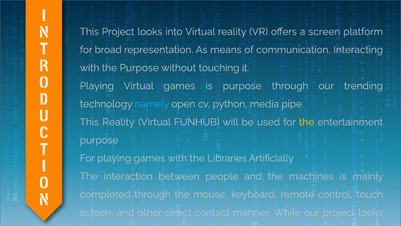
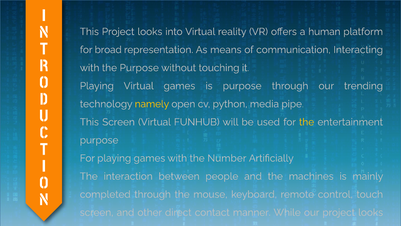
a screen: screen -> human (324, 32)
namely colour: light blue -> yellow (152, 104)
This Reality: Reality -> Screen (119, 122)
Libraries: Libraries -> Number (227, 158)
